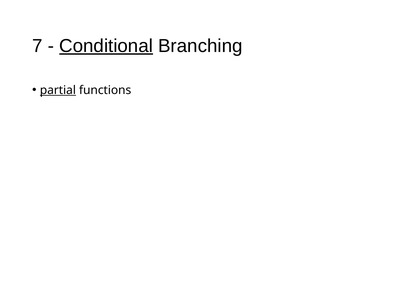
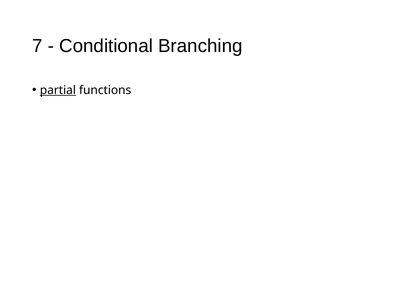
Conditional underline: present -> none (106, 46)
